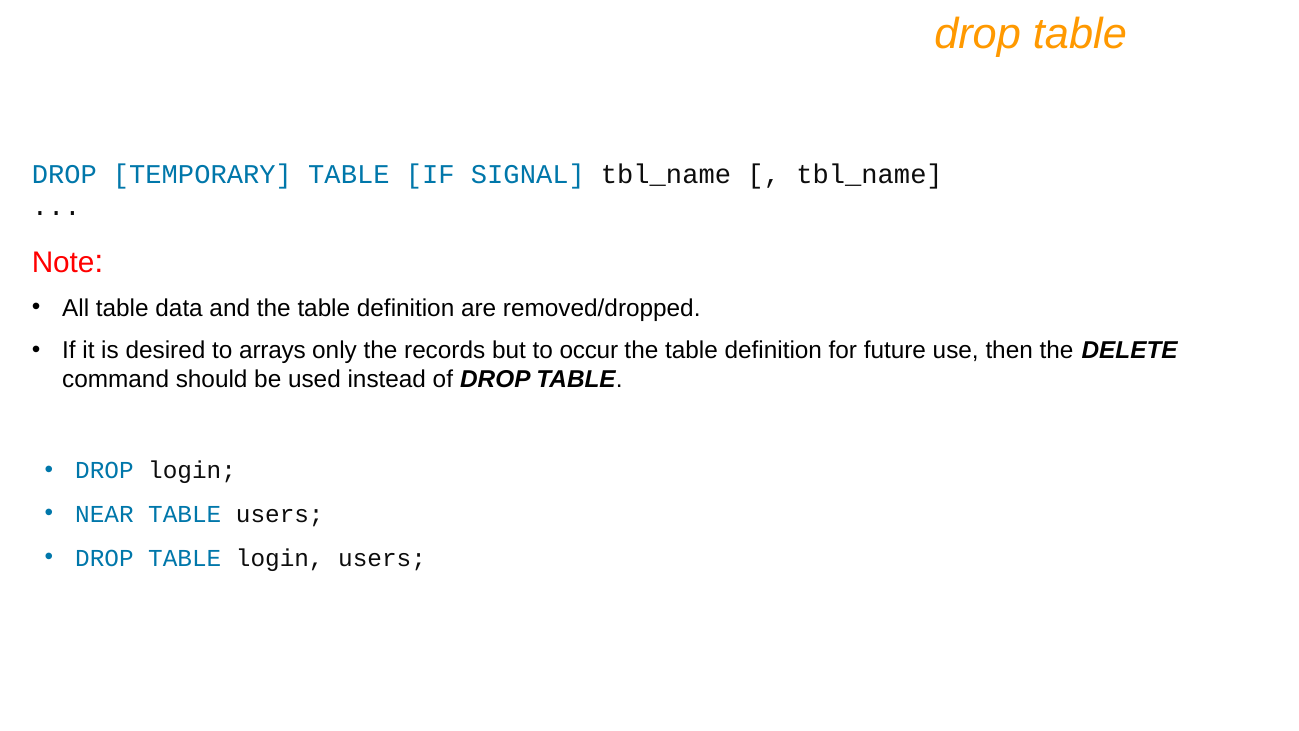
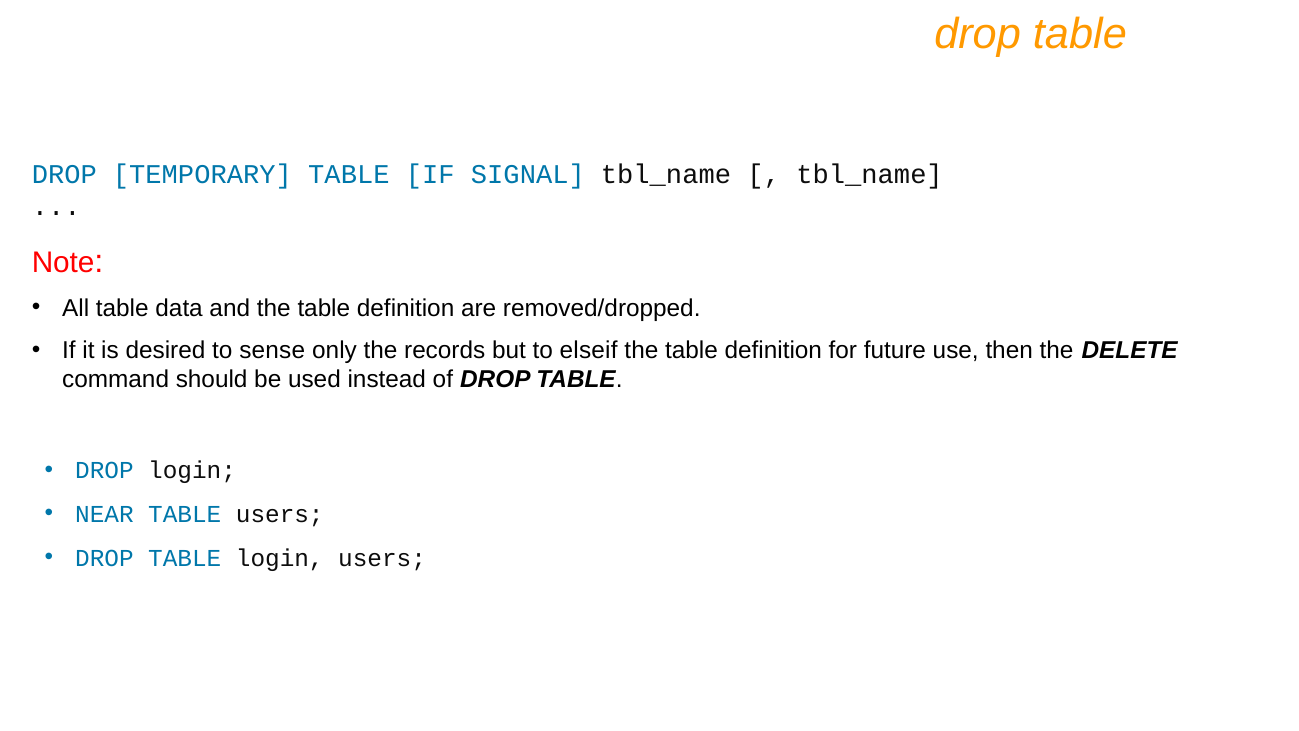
arrays: arrays -> sense (272, 350)
occur: occur -> elseif (589, 350)
